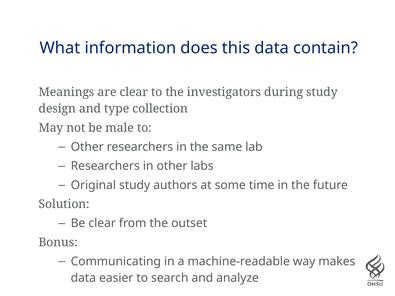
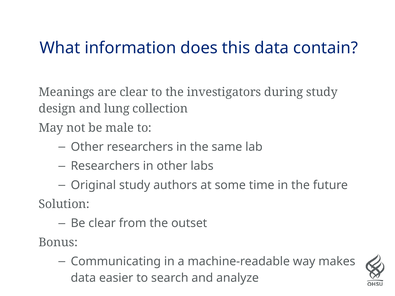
type: type -> lung (117, 109)
